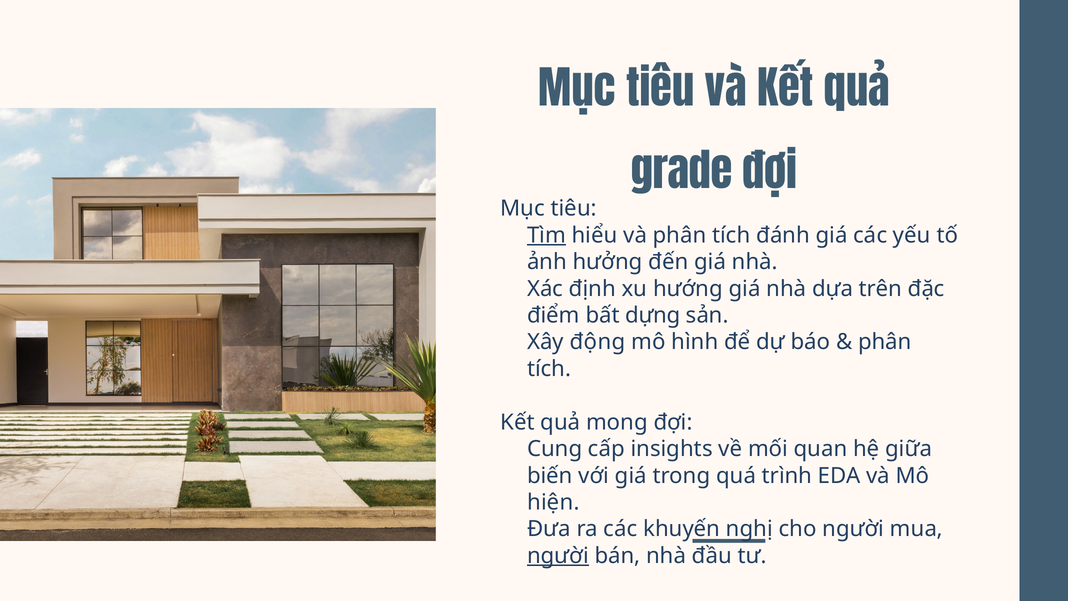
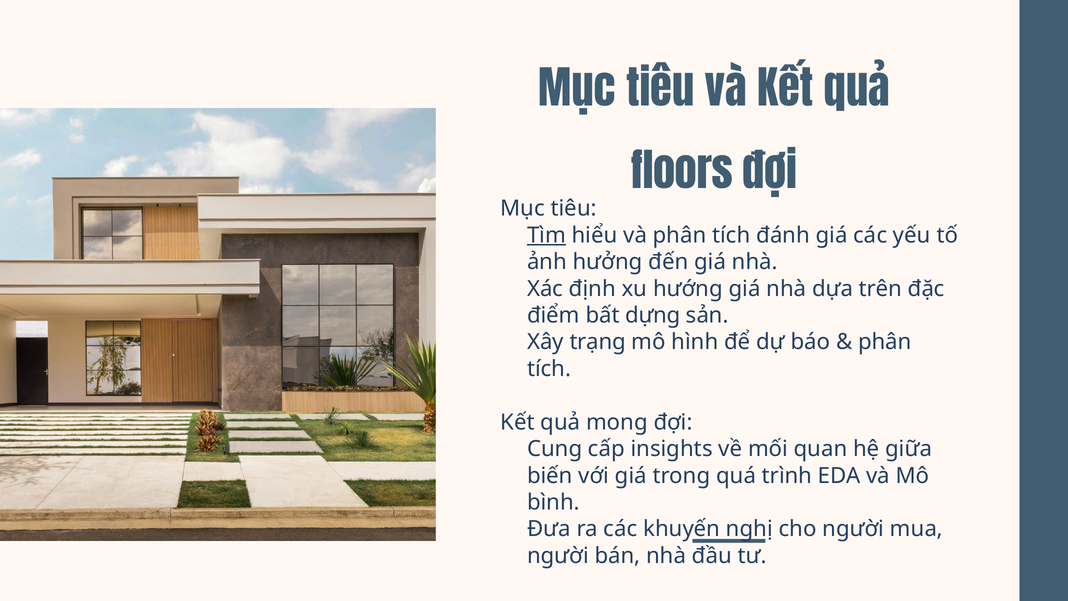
grade: grade -> floors (682, 173)
động: động -> trạng (598, 342)
hiện: hiện -> bình (553, 502)
người underline: present -> none (558, 556)
